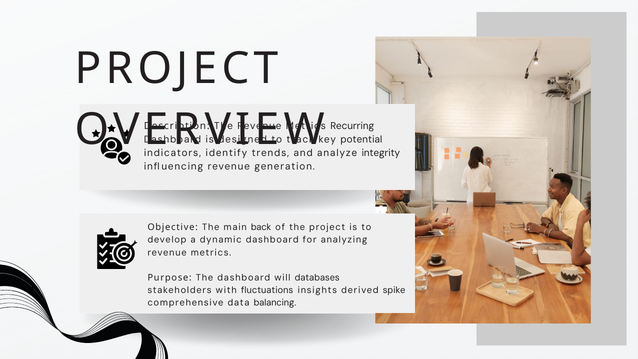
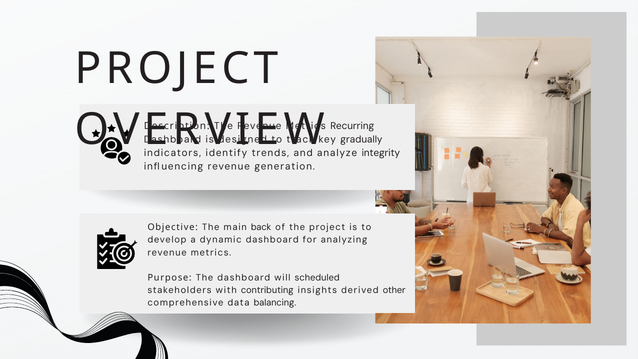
potential: potential -> gradually (361, 139)
databases: databases -> scheduled (317, 278)
fluctuations: fluctuations -> contributing (267, 290)
spike: spike -> other (394, 290)
